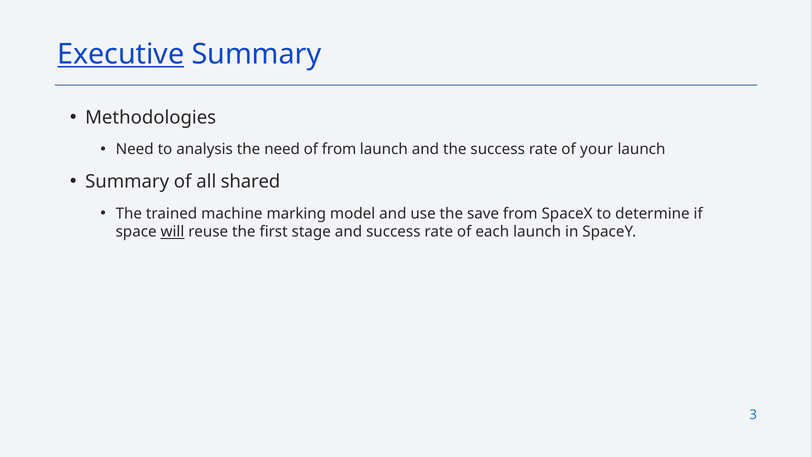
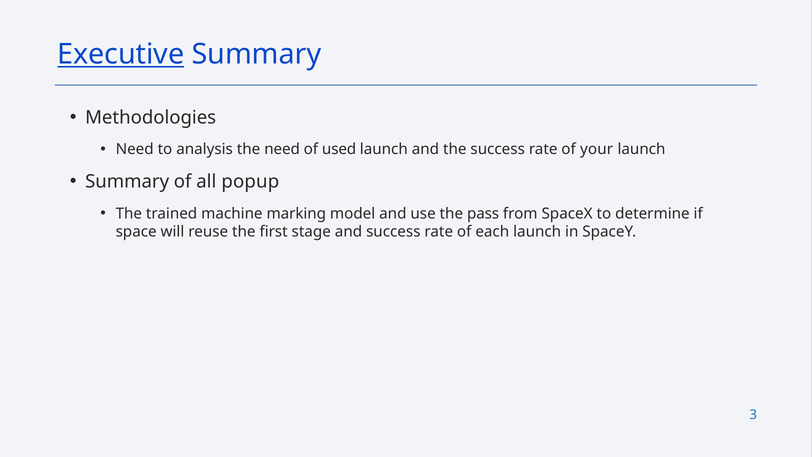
of from: from -> used (339, 149)
shared: shared -> popup (250, 182)
save: save -> pass (483, 213)
will underline: present -> none (172, 232)
